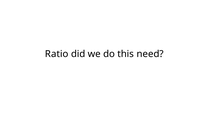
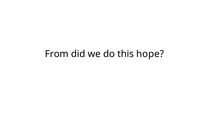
Ratio: Ratio -> From (57, 54)
need: need -> hope (150, 54)
